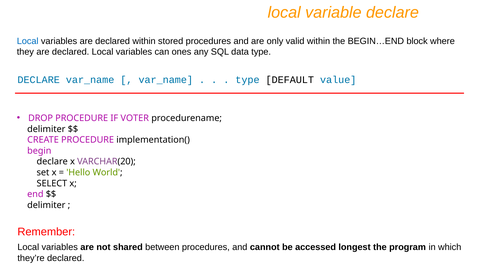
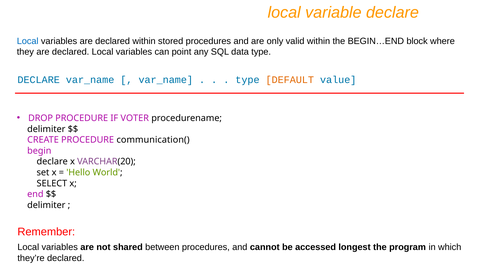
ones: ones -> point (182, 52)
DEFAULT colour: black -> orange (290, 80)
implementation(: implementation( -> communication( (153, 140)
